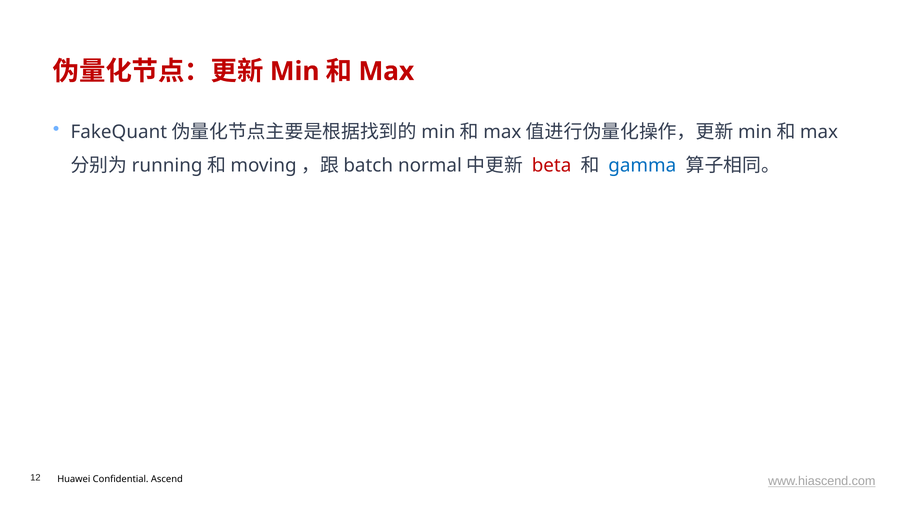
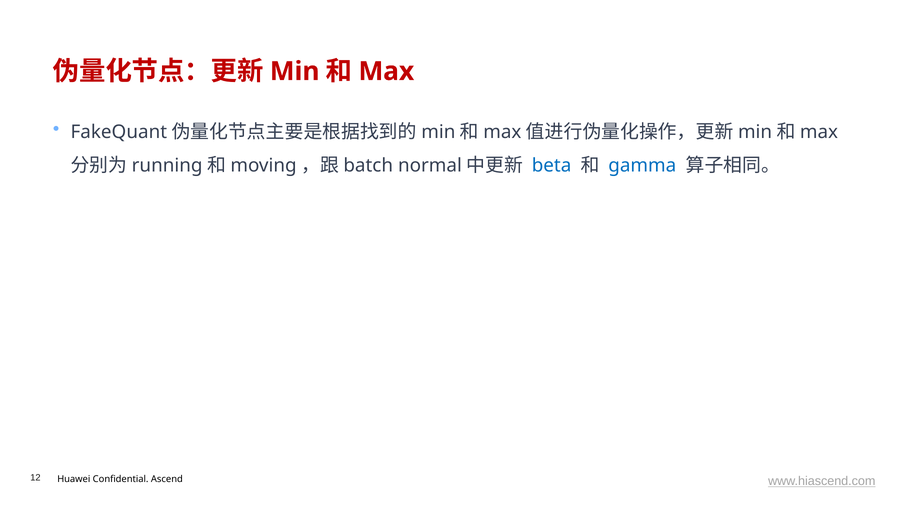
beta colour: red -> blue (552, 166)
